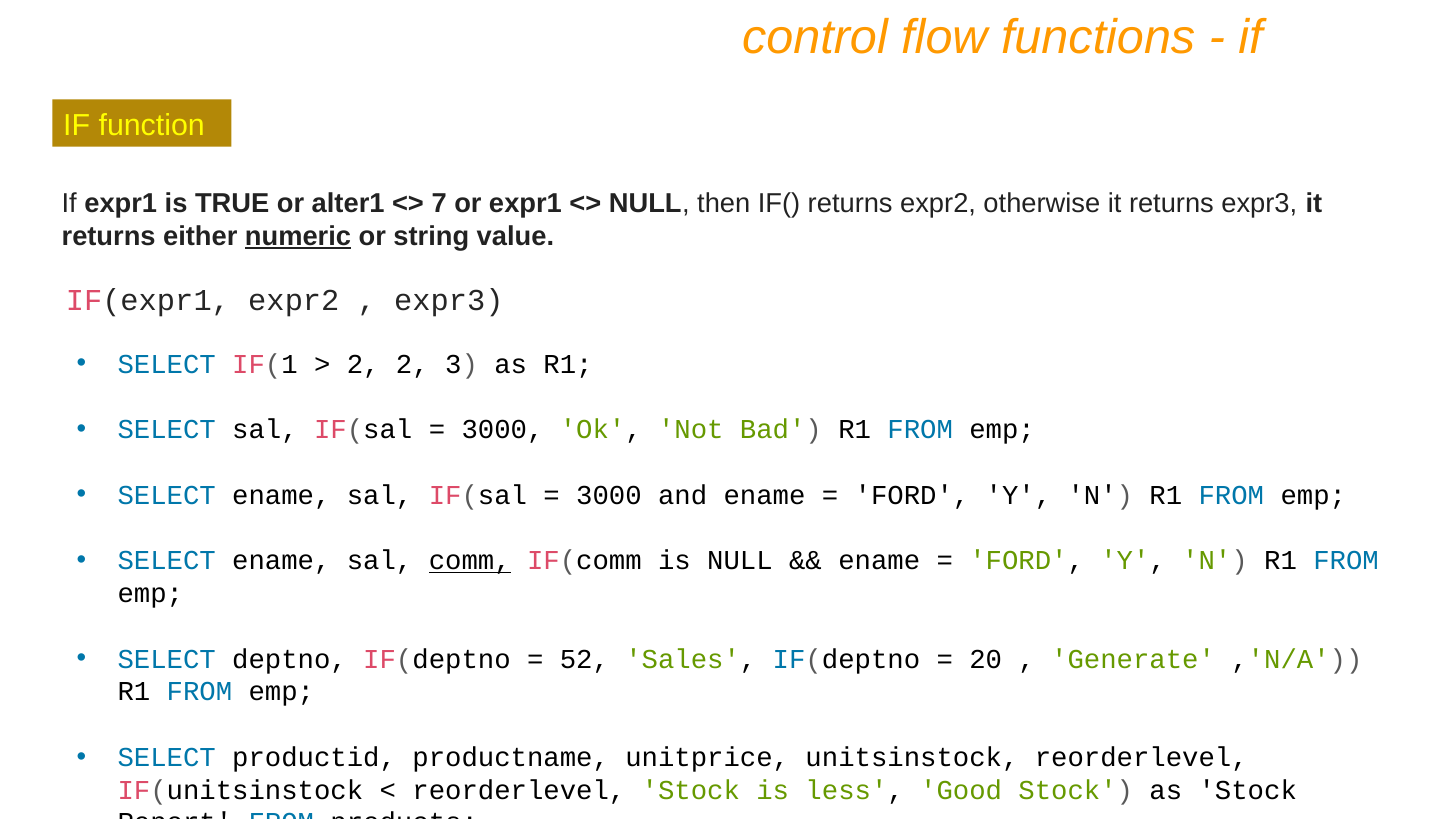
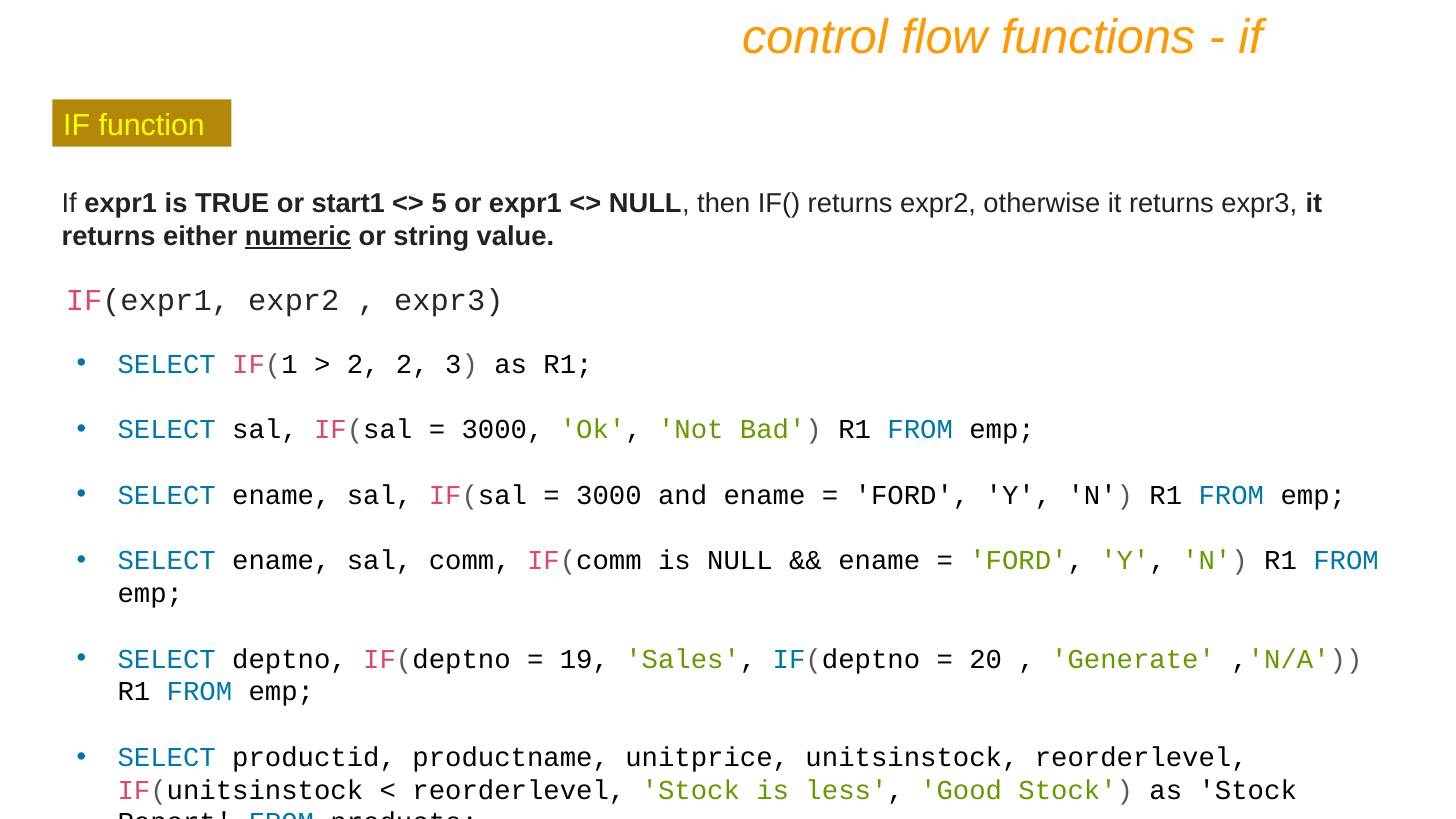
alter1: alter1 -> start1 (348, 203)
7: 7 -> 5 (439, 203)
comm underline: present -> none (470, 561)
52: 52 -> 19 (584, 659)
